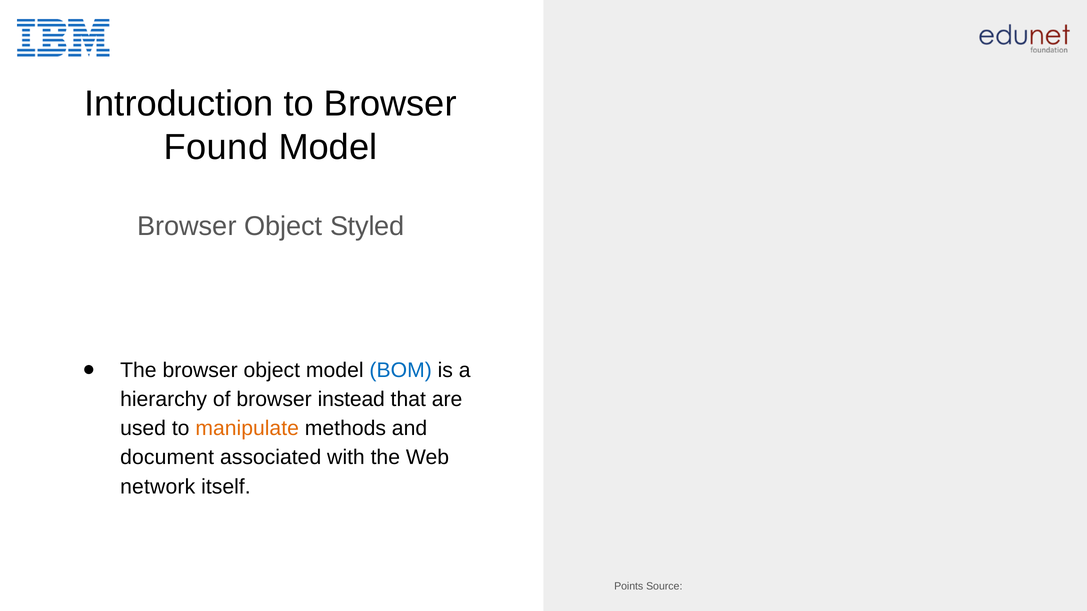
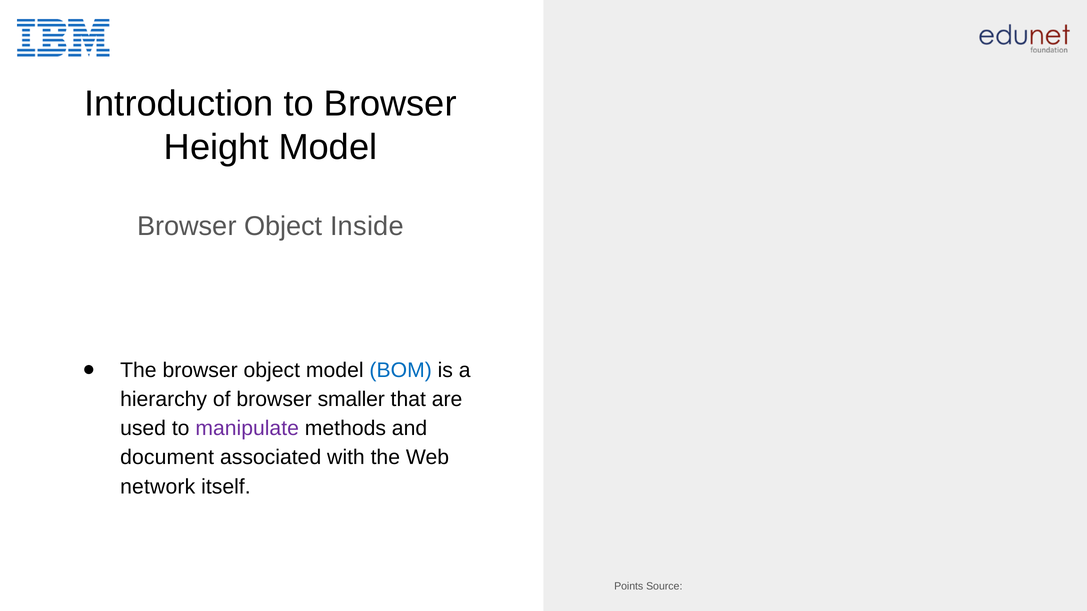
Found: Found -> Height (216, 147)
Styled: Styled -> Inside (367, 226)
instead: instead -> smaller (351, 400)
manipulate colour: orange -> purple (247, 429)
